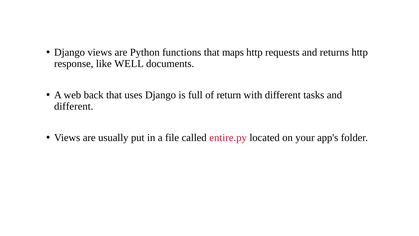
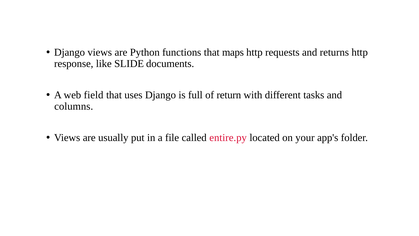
WELL: WELL -> SLIDE (129, 64)
back: back -> field (94, 95)
different: different -> columns (74, 106)
